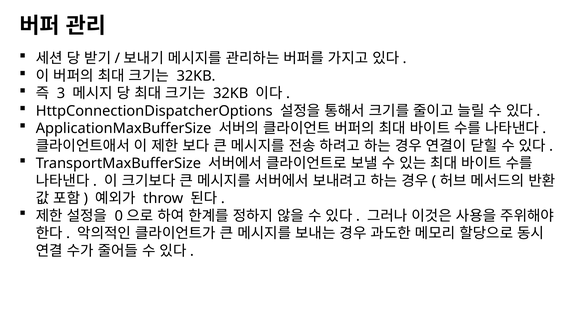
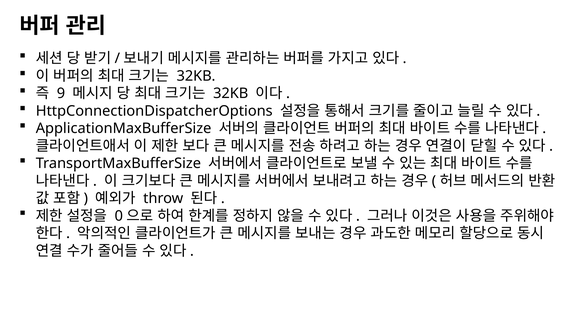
3: 3 -> 9 (61, 94)
